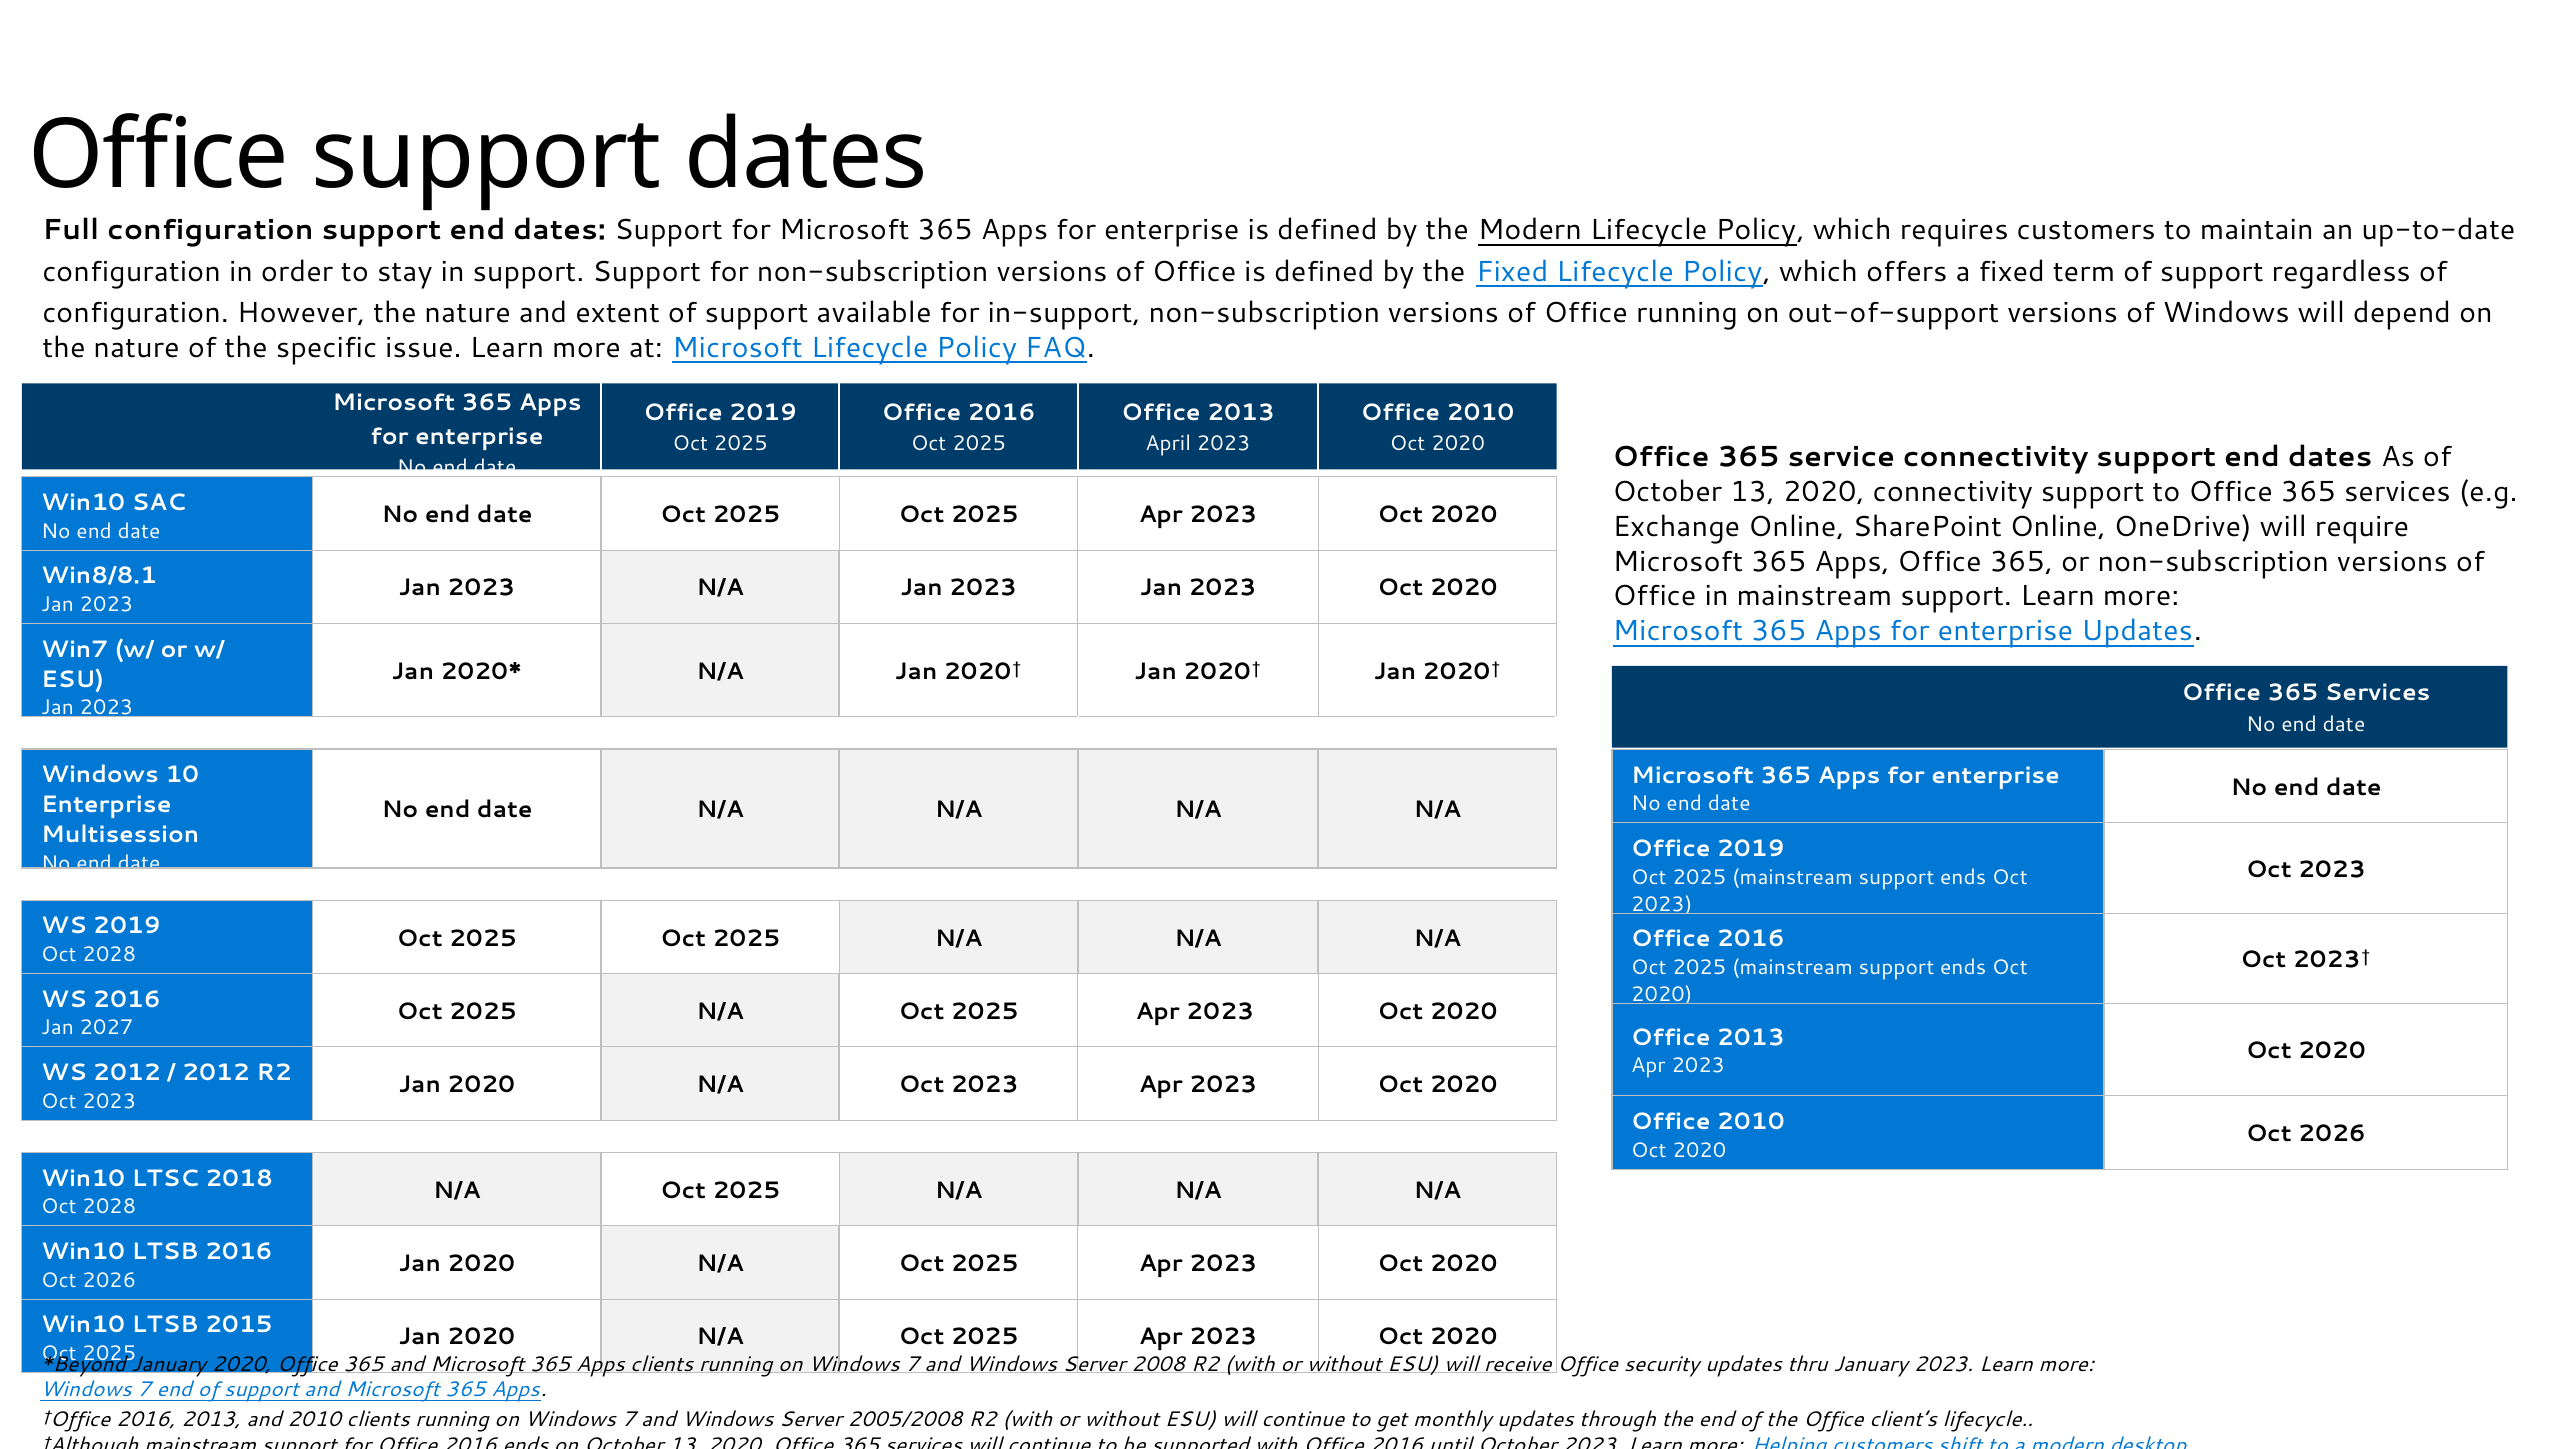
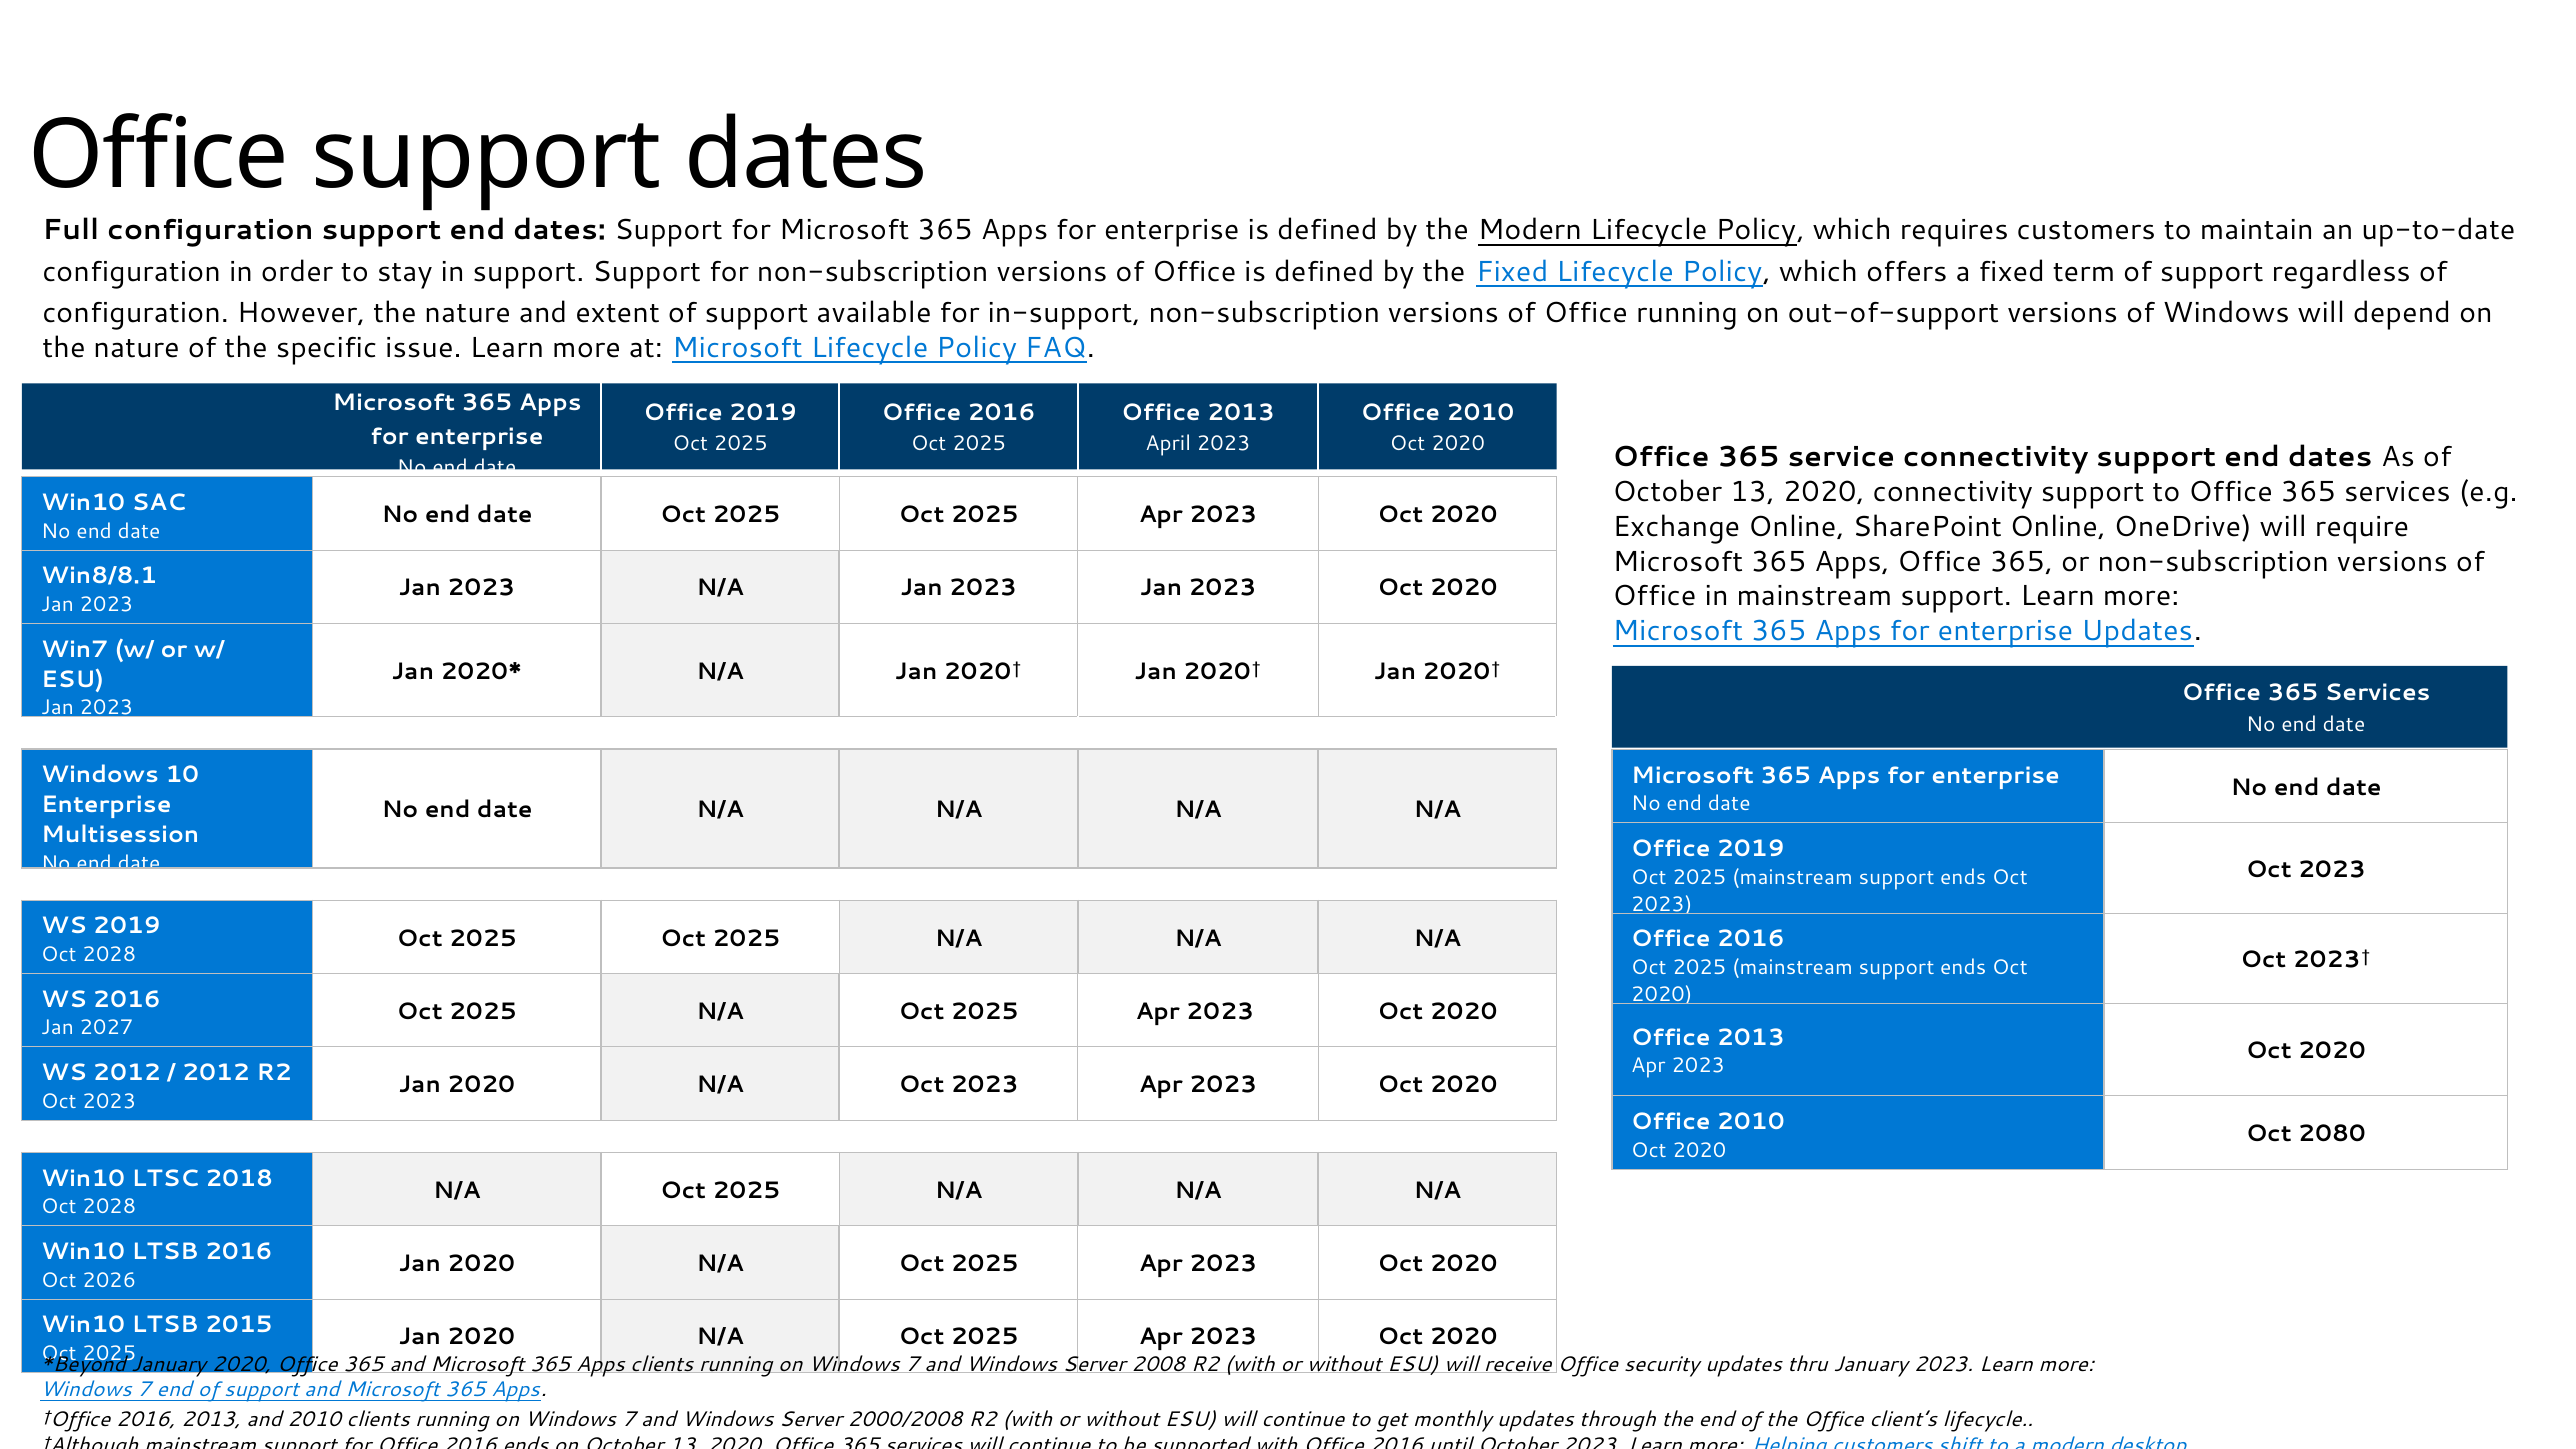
2026: 2026 -> 2080 (2332, 1134)
2005/2008: 2005/2008 -> 2000/2008 (905, 1420)
